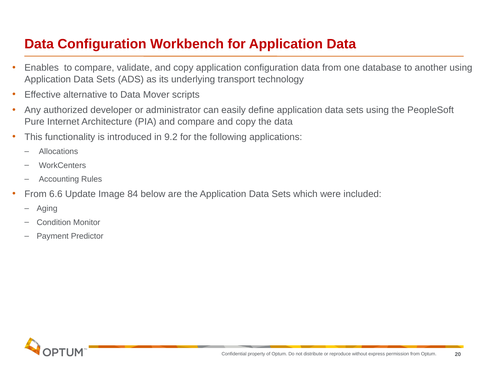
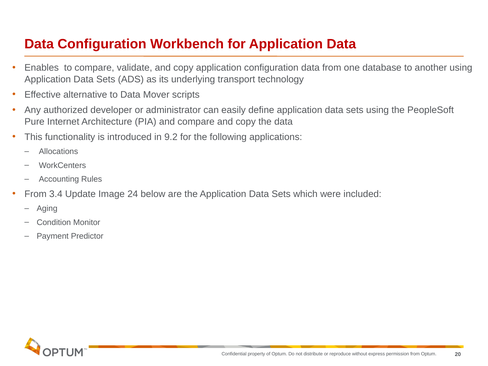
6.6: 6.6 -> 3.4 (56, 194)
84: 84 -> 24 (133, 194)
